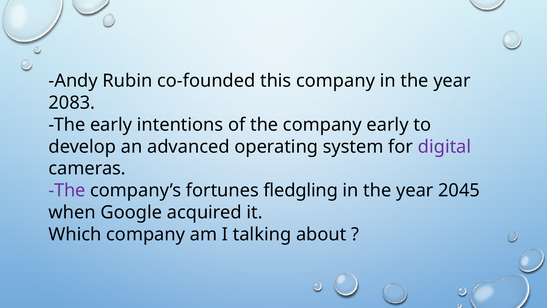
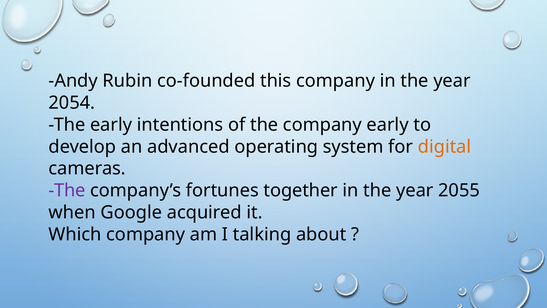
2083: 2083 -> 2054 (72, 103)
digital colour: purple -> orange (445, 147)
fledgling: fledgling -> together (301, 190)
2045: 2045 -> 2055 (459, 190)
